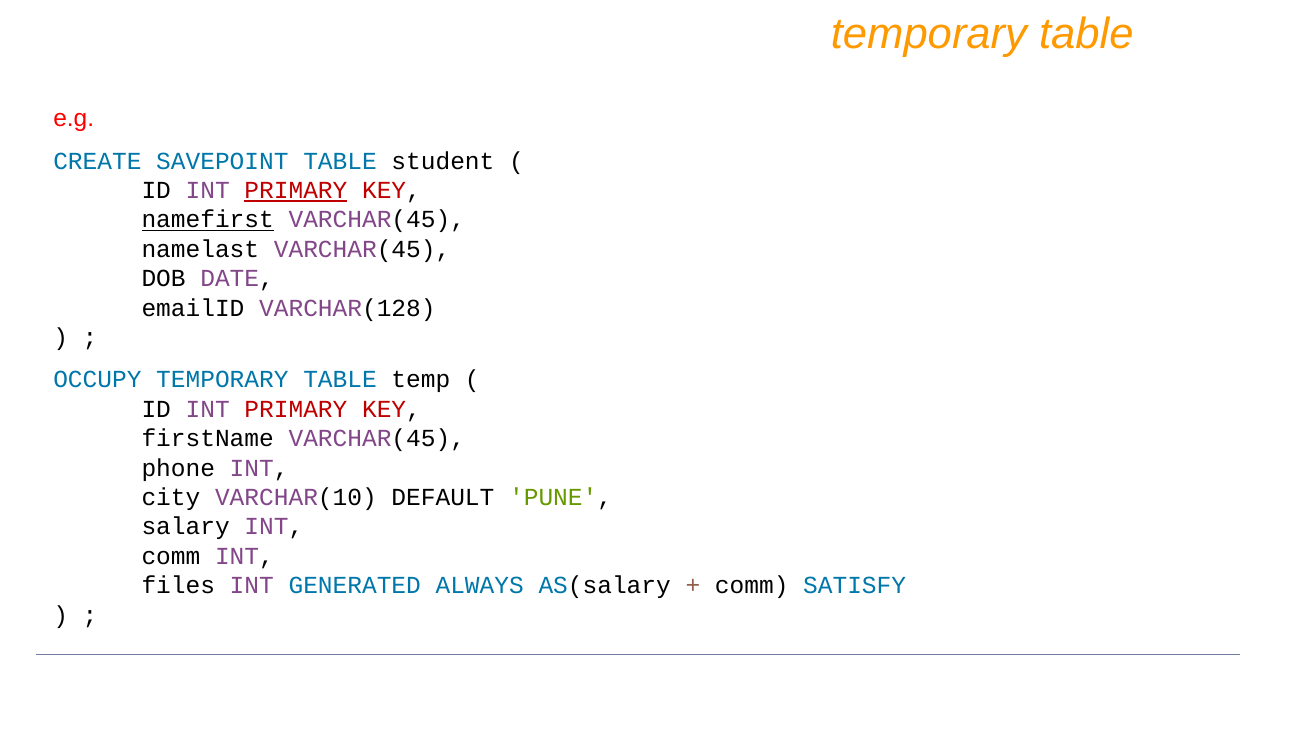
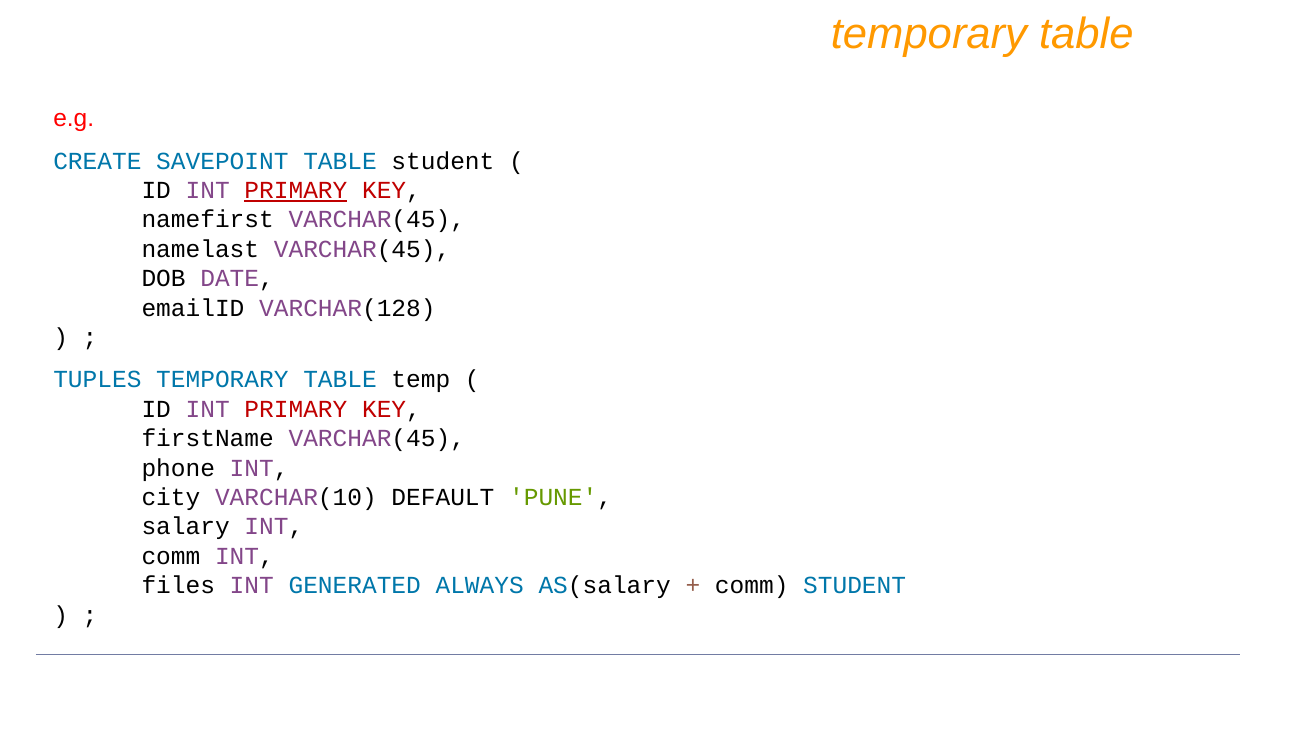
namefirst underline: present -> none (208, 220)
OCCUPY: OCCUPY -> TUPLES (97, 380)
comm SATISFY: SATISFY -> STUDENT (855, 586)
